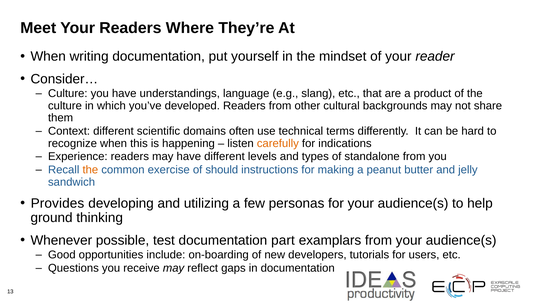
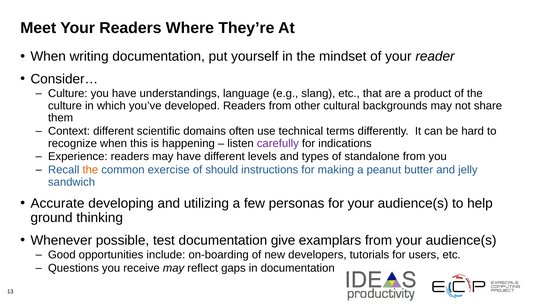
carefully colour: orange -> purple (278, 143)
Provides: Provides -> Accurate (57, 204)
part: part -> give (283, 241)
